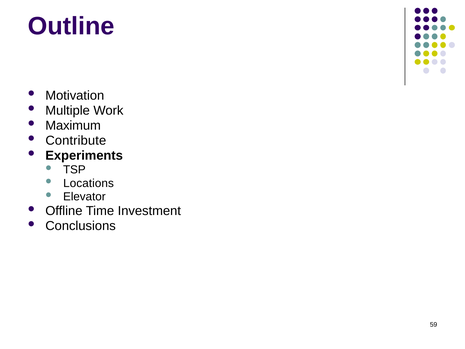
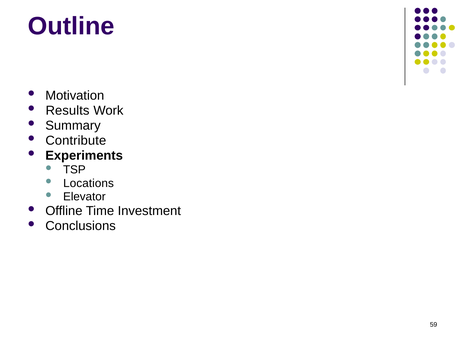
Multiple: Multiple -> Results (68, 110)
Maximum: Maximum -> Summary (73, 125)
